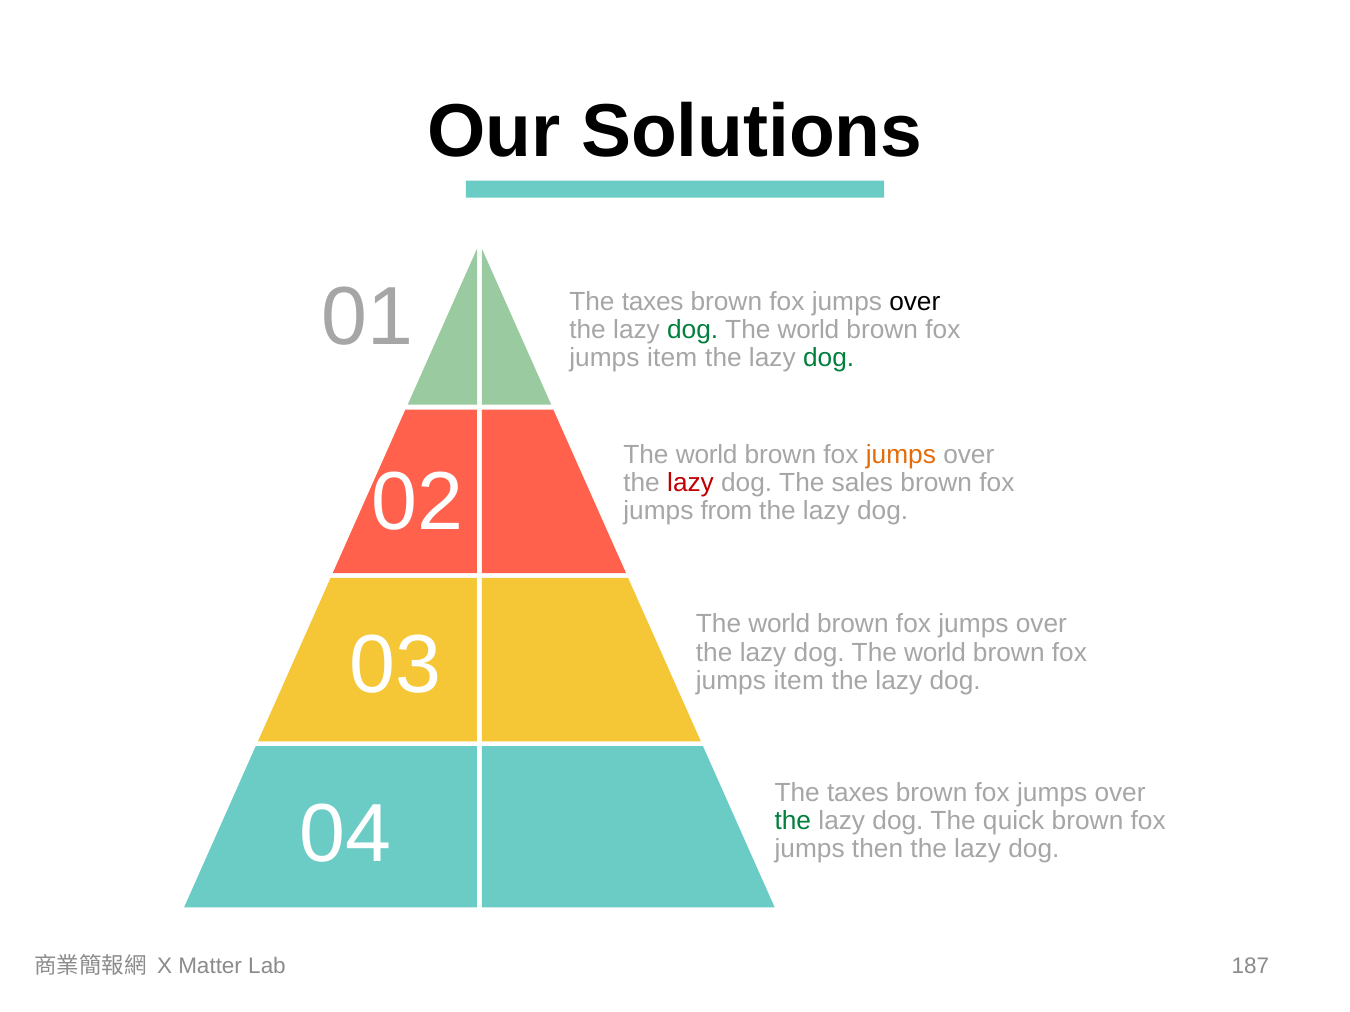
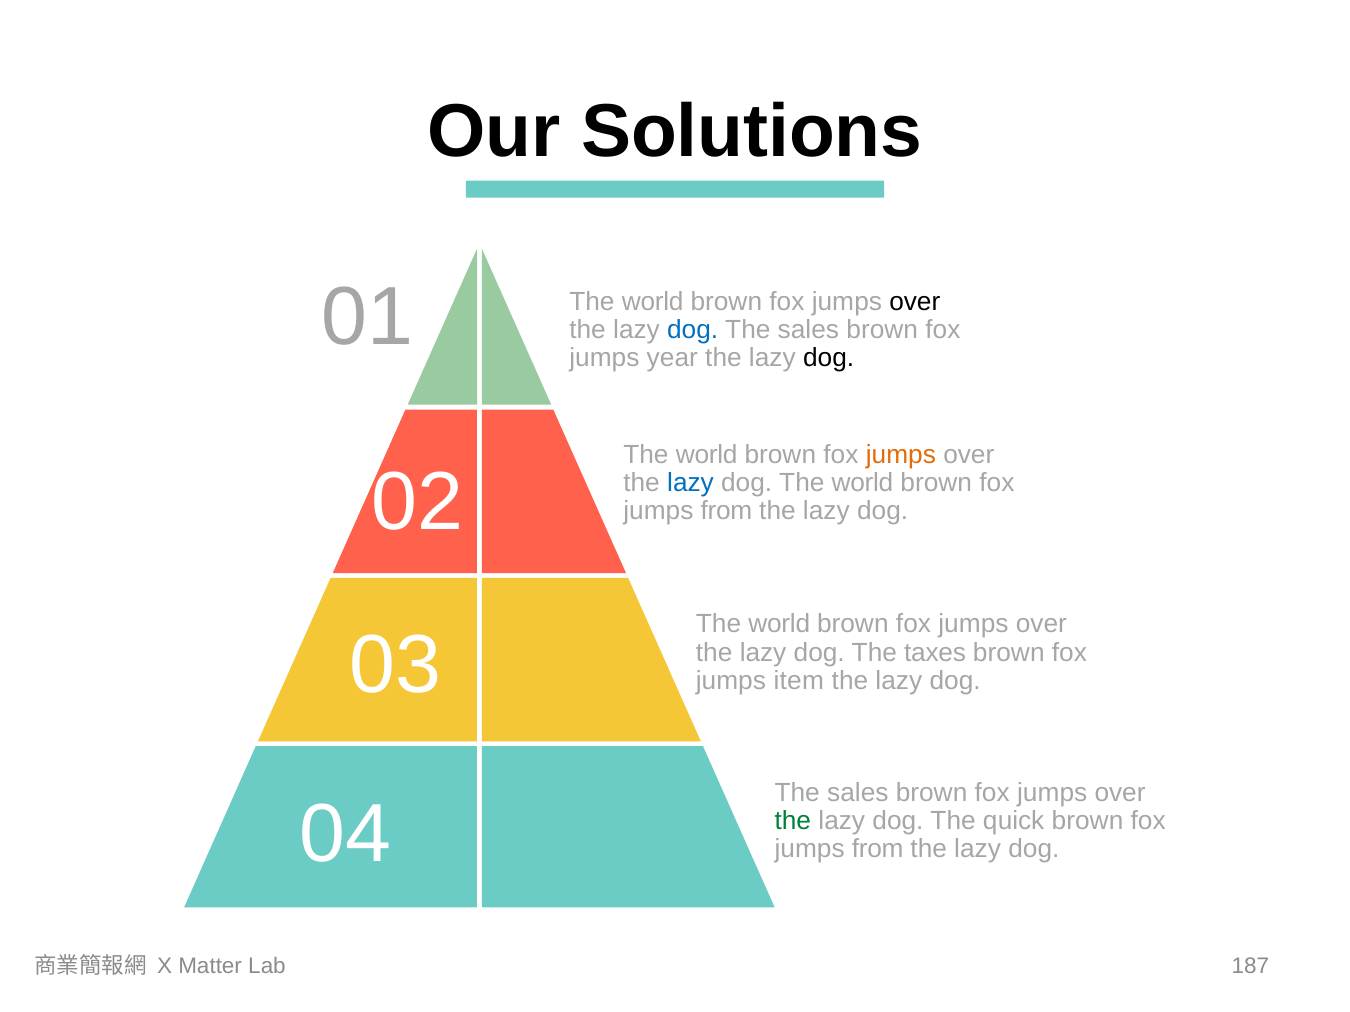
taxes: taxes -> world (653, 302)
dog colour: green -> blue (693, 330)
world: world -> sales (808, 330)
item: item -> year (672, 358)
dog colour: green -> black (829, 358)
lazy colour: red -> blue (691, 483)
sales: sales -> world (862, 483)
world: world -> taxes (935, 653)
taxes: taxes -> sales (858, 793)
then: then -> from (878, 849)
